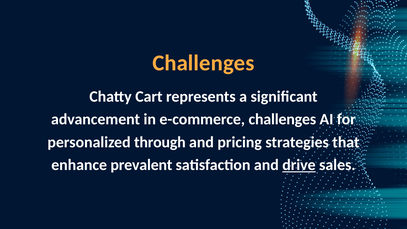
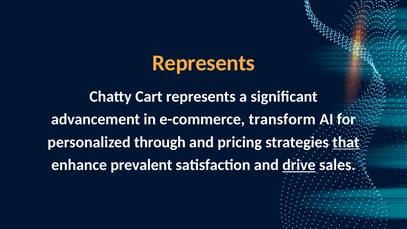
Challenges: Challenges -> Represents (204, 63)
e-commerce challenges: challenges -> transform (282, 119)
that underline: none -> present (346, 142)
